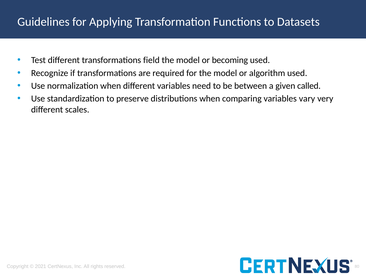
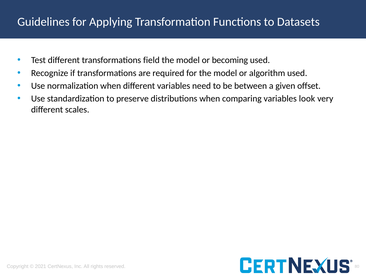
called: called -> offset (309, 86)
vary: vary -> look (307, 99)
